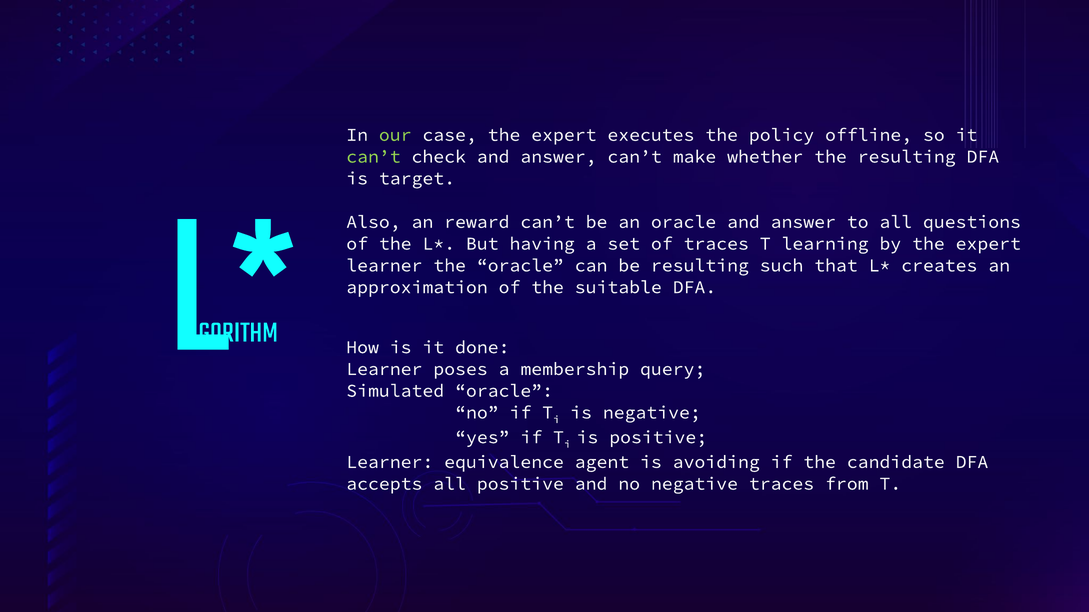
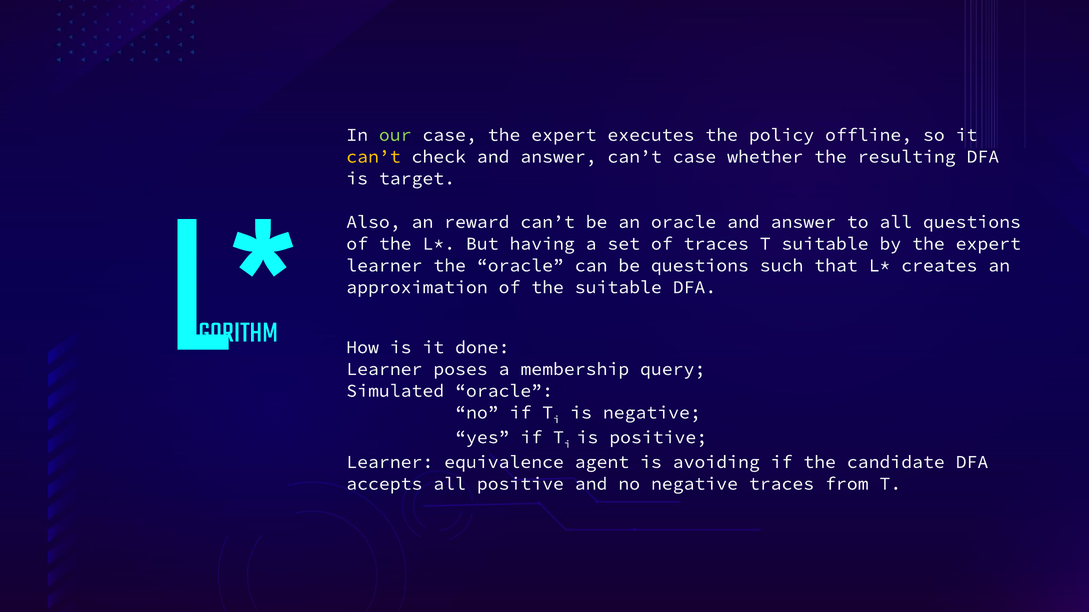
can’t colour: light green -> yellow (373, 157)
can’t make: make -> case (694, 157)
T learning: learning -> suitable (825, 244)
be resulting: resulting -> questions (700, 266)
